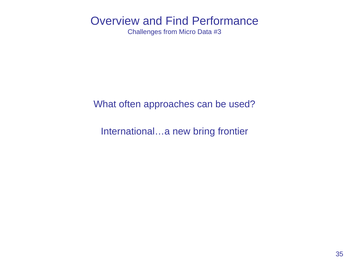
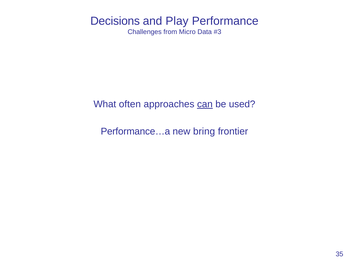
Overview: Overview -> Decisions (115, 21)
Find: Find -> Play (177, 21)
can underline: none -> present (205, 104)
International…a: International…a -> Performance…a (135, 131)
